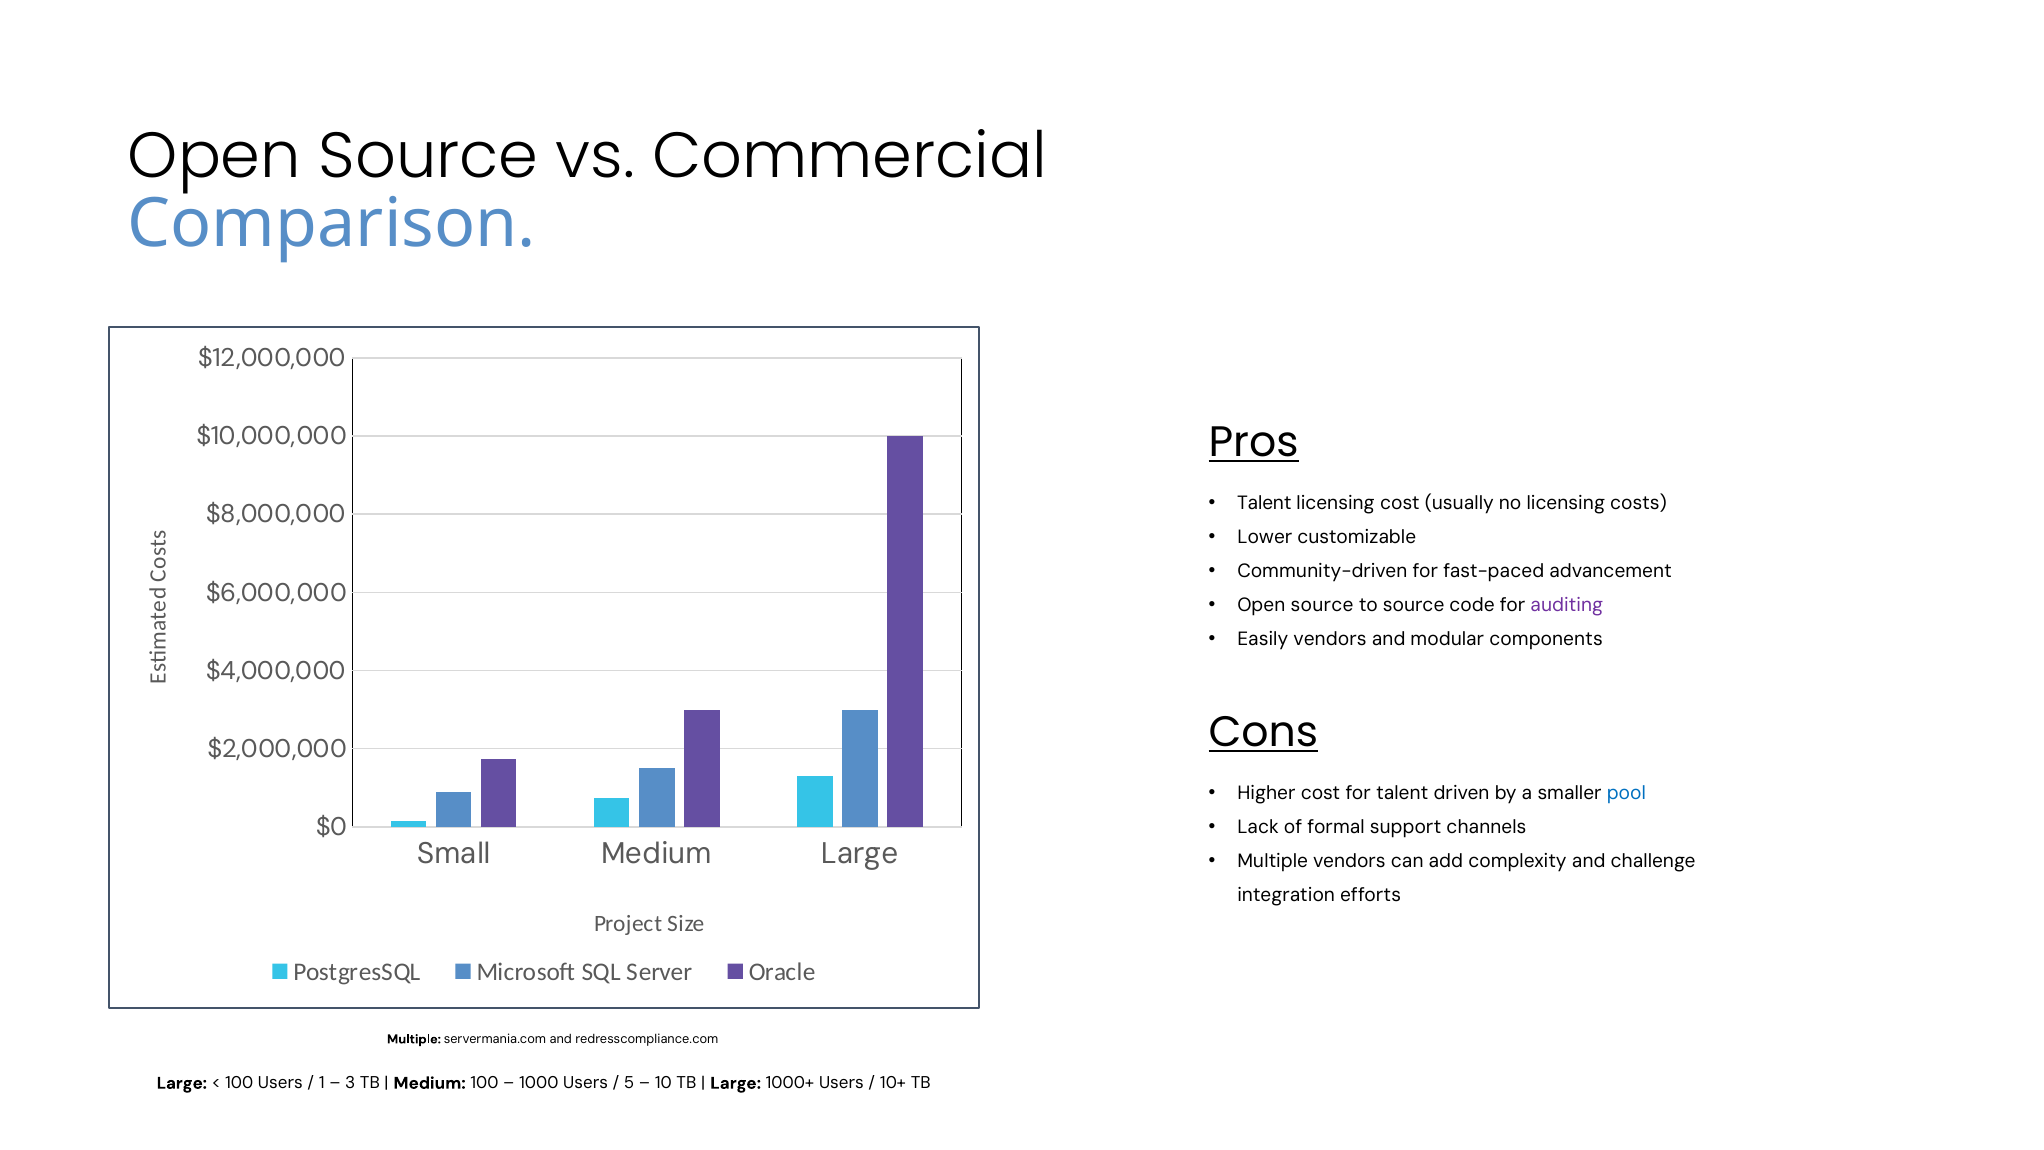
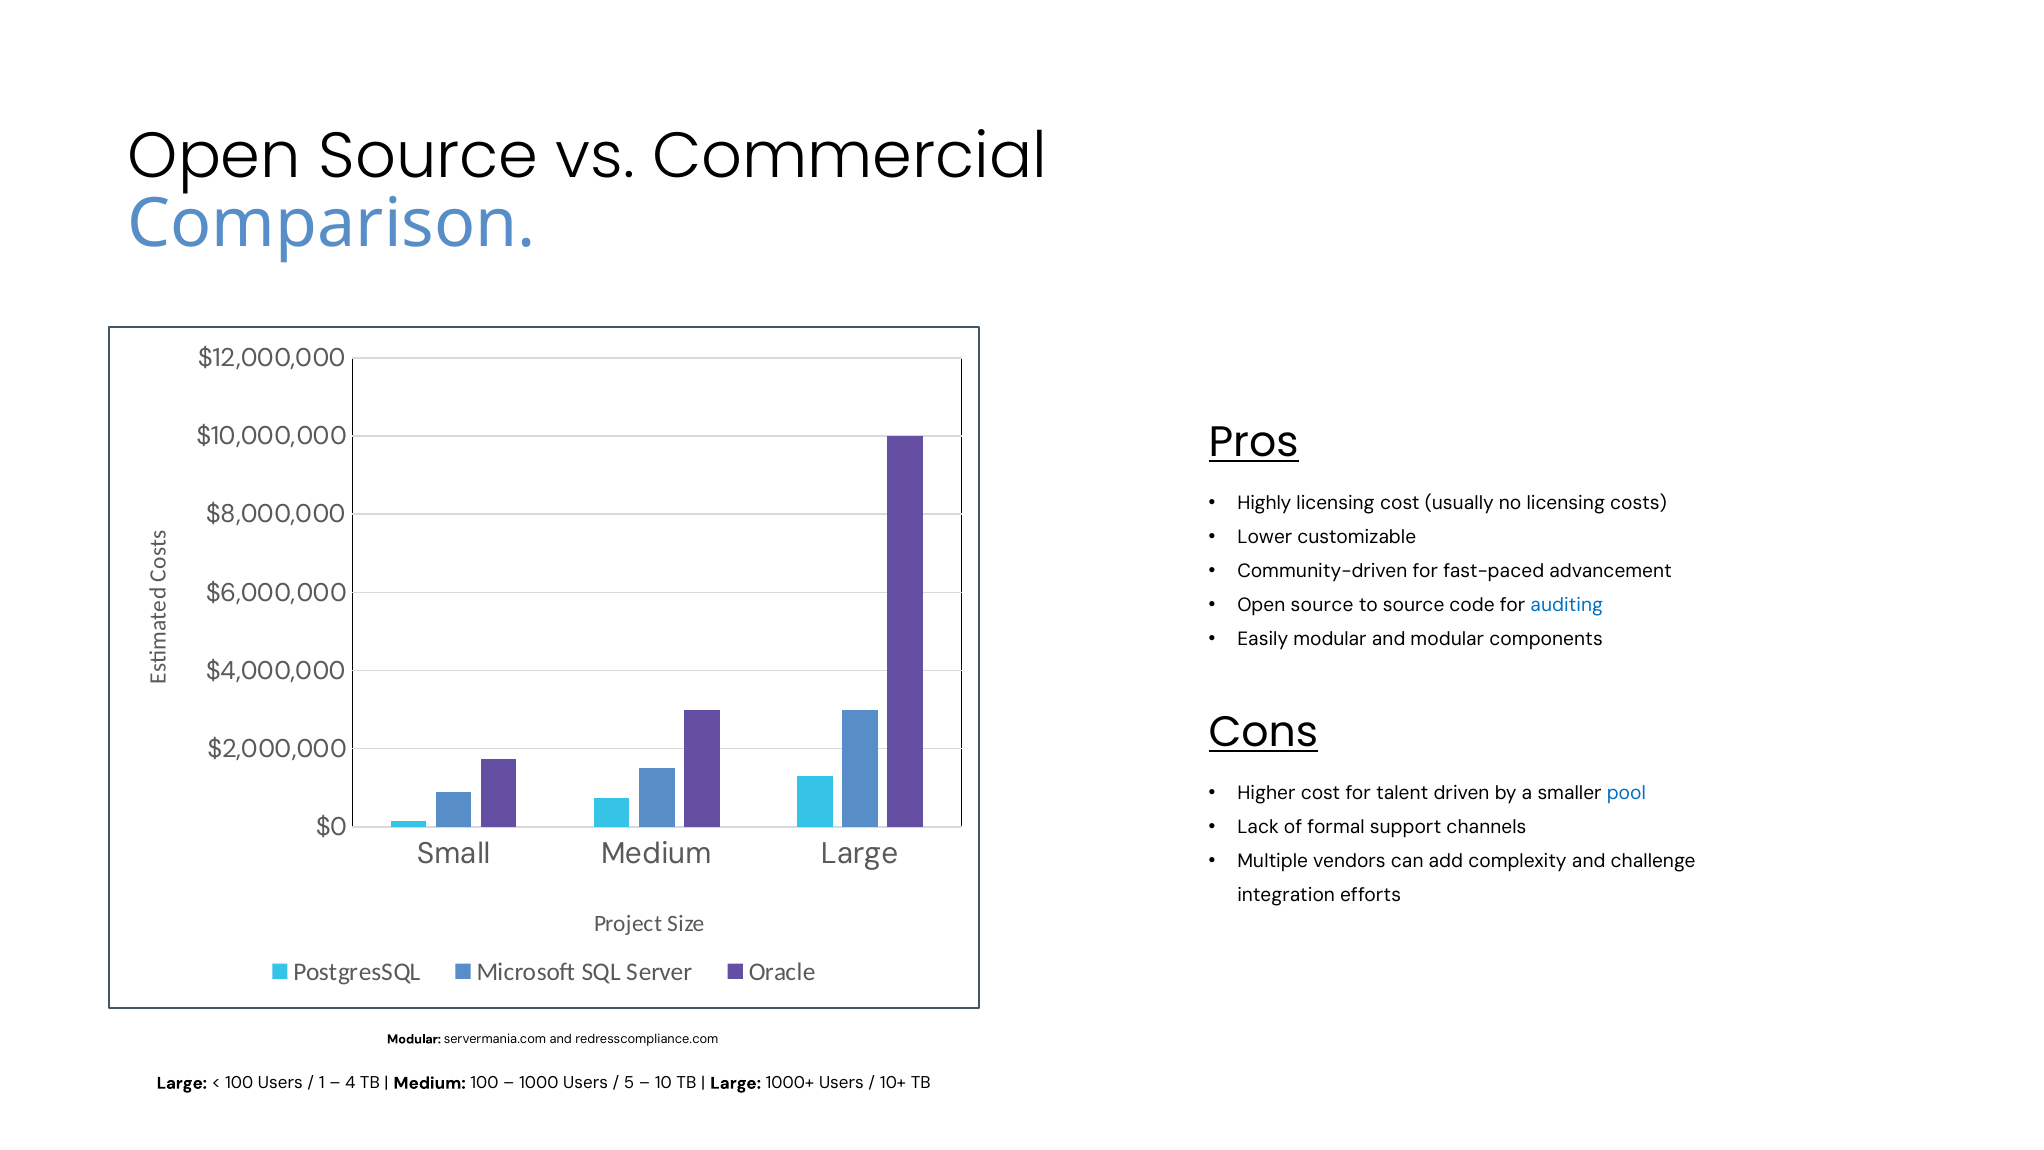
Talent: Talent -> Highly (1264, 503)
auditing colour: purple -> blue (1567, 605)
Easily vendors: vendors -> modular (1330, 639)
Multiple: Multiple -> Modular (414, 1039)
3: 3 -> 4 (350, 1083)
